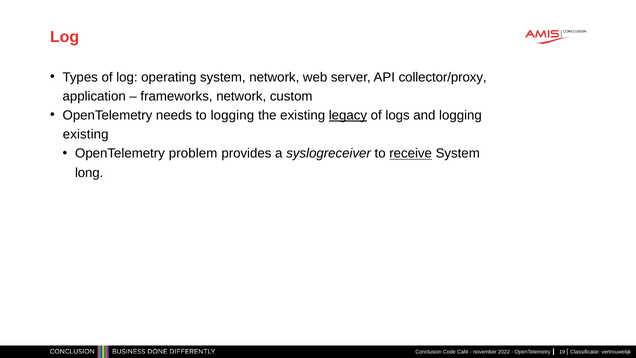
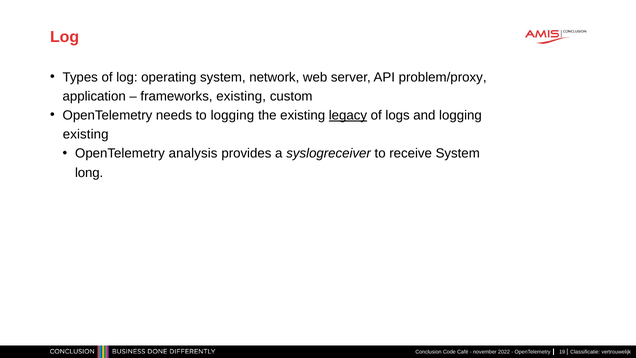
collector/proxy: collector/proxy -> problem/proxy (443, 77)
frameworks network: network -> existing (241, 96)
problem: problem -> analysis (193, 153)
receive underline: present -> none (411, 153)
